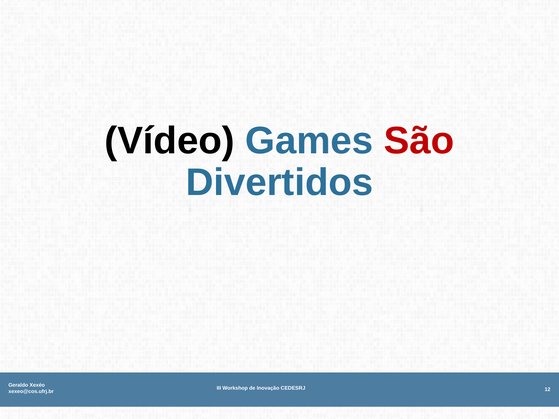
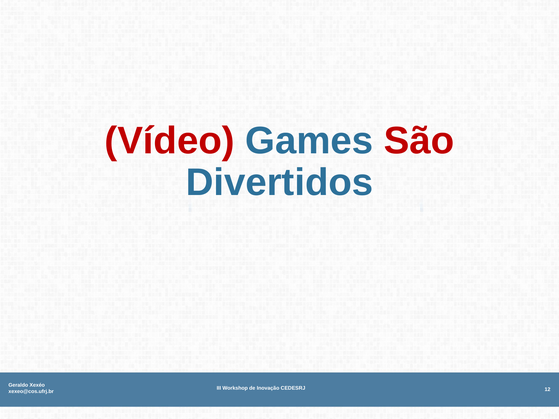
Vídeo colour: black -> red (170, 141)
